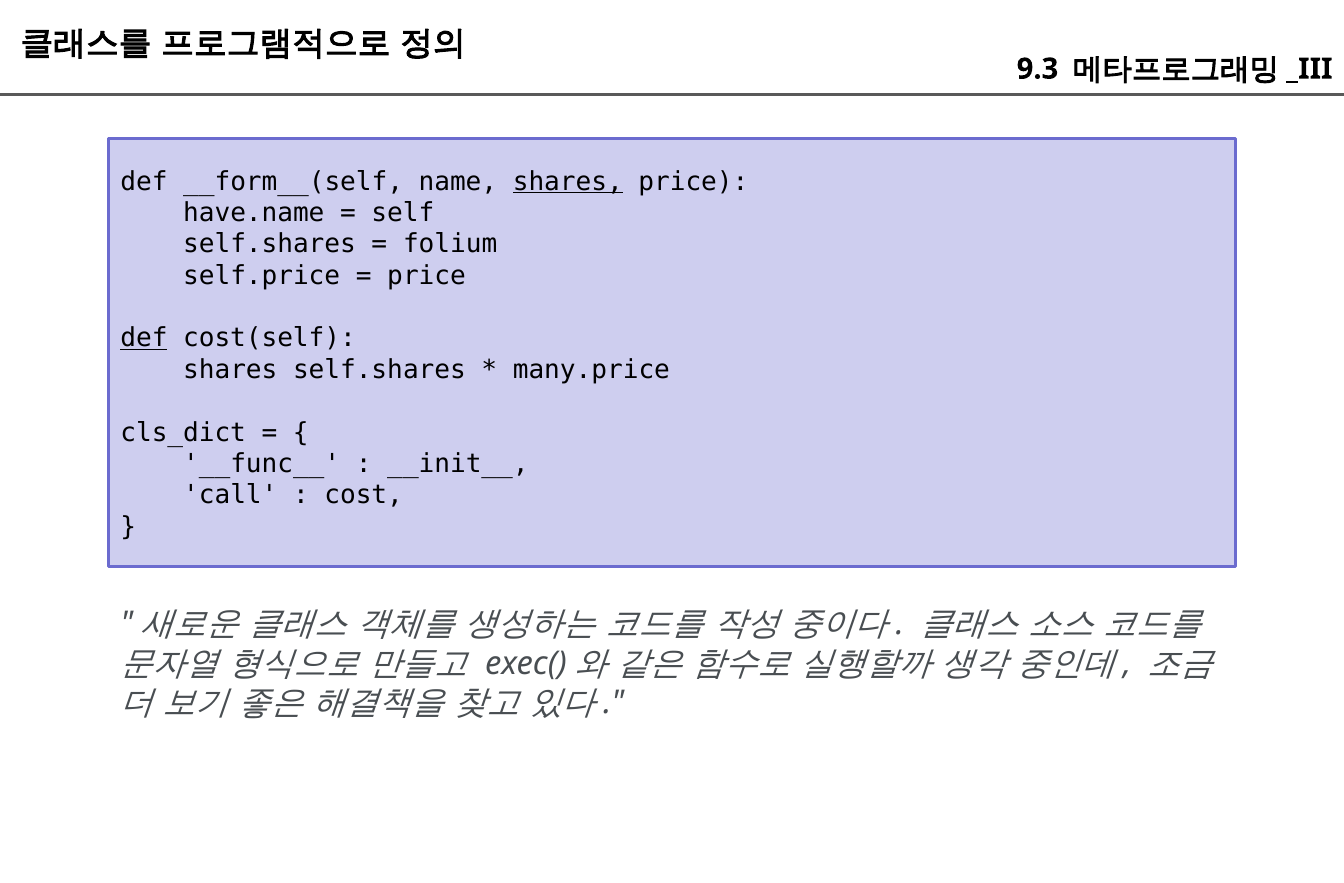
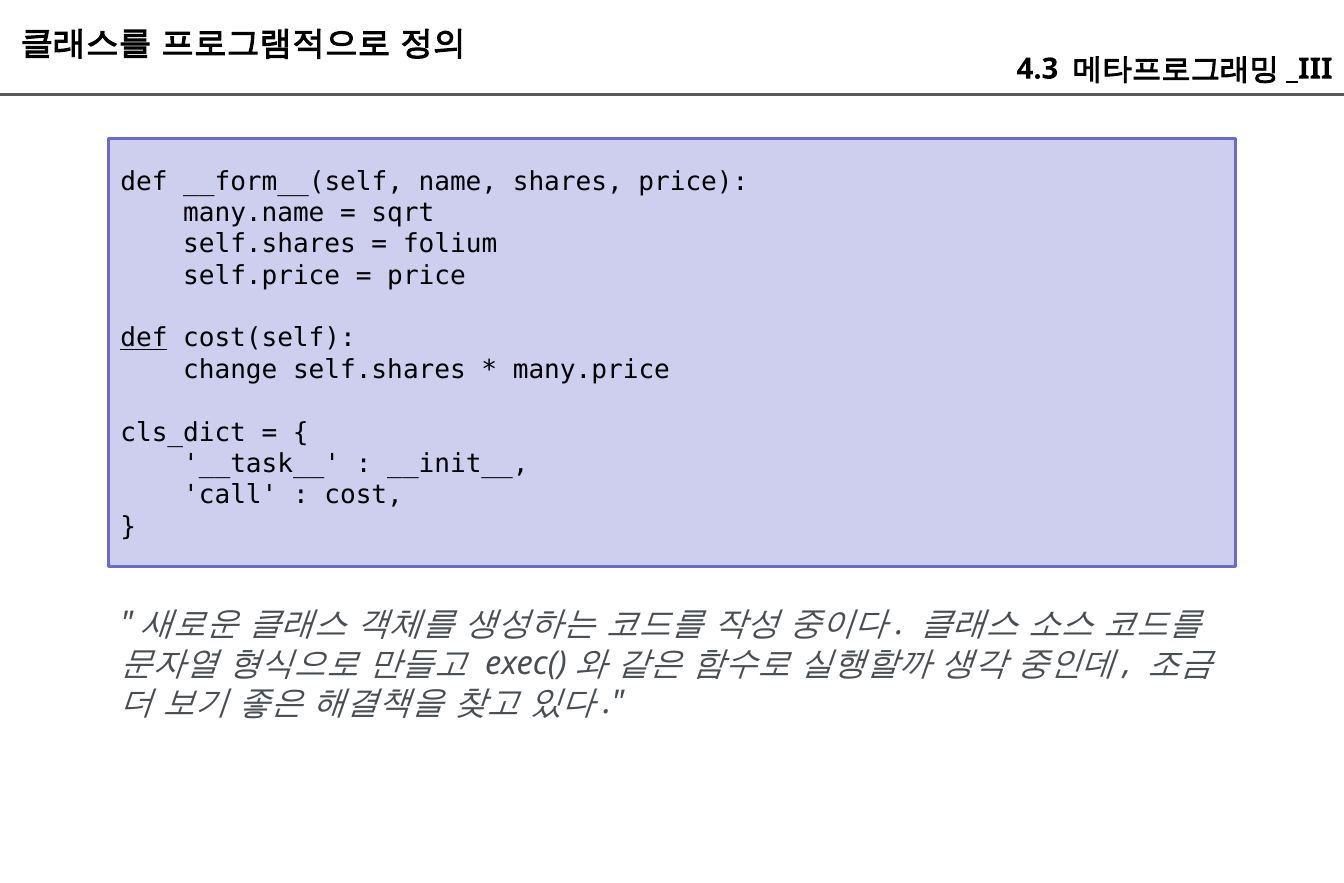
9.3: 9.3 -> 4.3 (1038, 69)
shares underline: present -> none (568, 181)
have.name: have.name -> many.name (254, 213)
self: self -> sqrt (403, 213)
shares: shares -> change (230, 370)
__func__: __func__ -> __task__ (262, 464)
